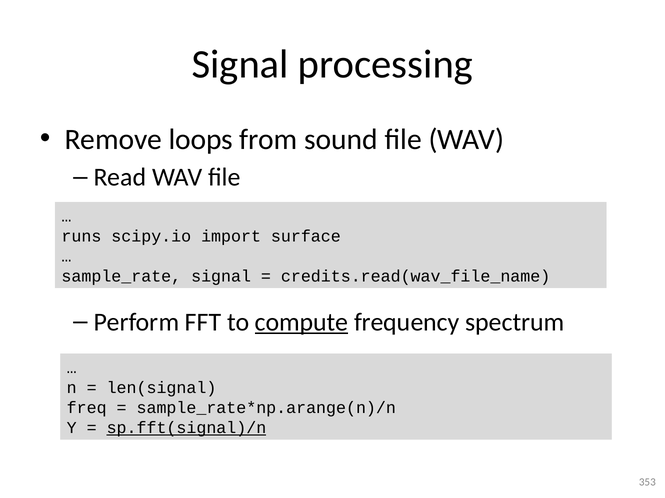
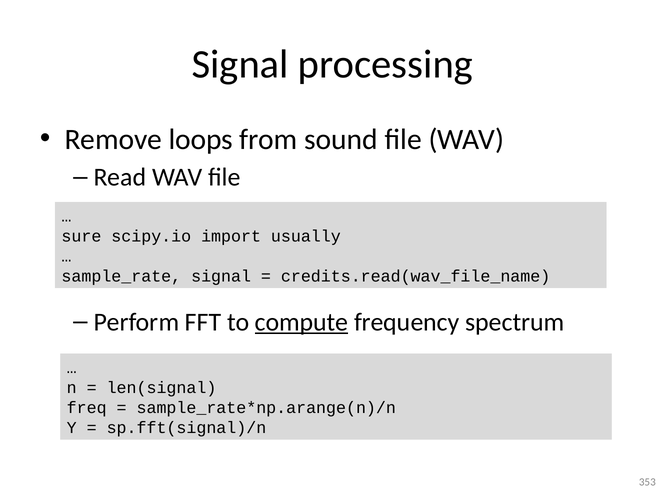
runs: runs -> sure (81, 237)
surface: surface -> usually (306, 237)
sp.fft(signal)/n underline: present -> none (186, 428)
